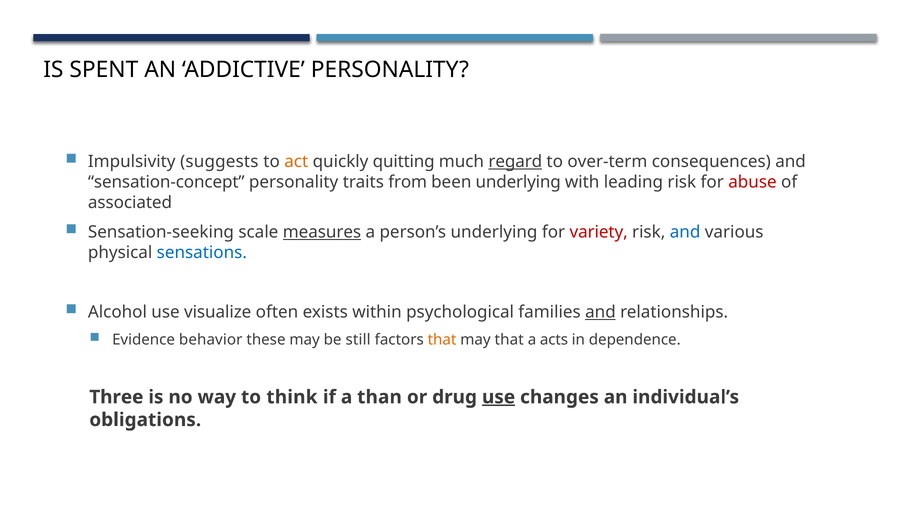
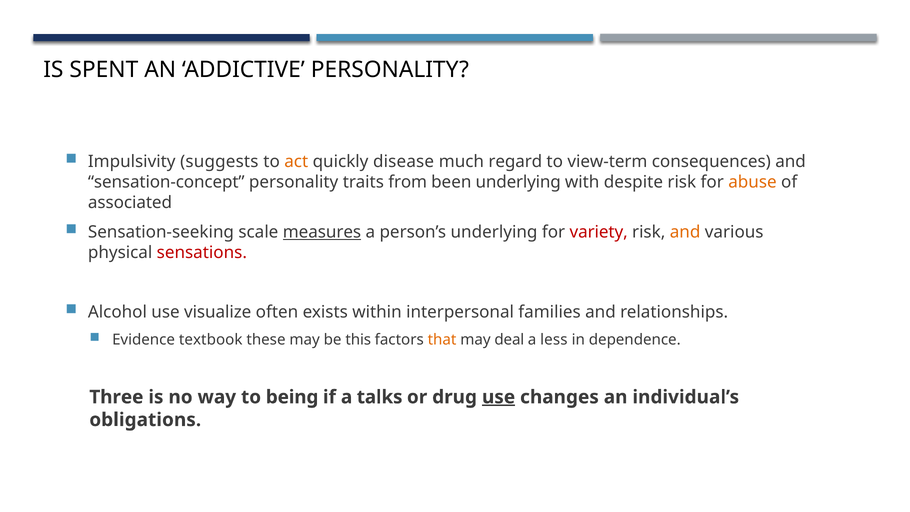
quitting: quitting -> disease (404, 162)
regard underline: present -> none (515, 162)
over-term: over-term -> view-term (607, 162)
leading: leading -> despite (633, 182)
abuse colour: red -> orange (752, 182)
and colour: blue -> orange (685, 232)
sensations colour: blue -> red (202, 253)
psychological: psychological -> interpersonal (460, 312)
and underline: present -> none (600, 312)
behavior: behavior -> textbook (211, 340)
still: still -> this (358, 340)
may that: that -> deal (509, 340)
acts: acts -> less (554, 340)
think: think -> being (292, 397)
than: than -> talks (380, 397)
